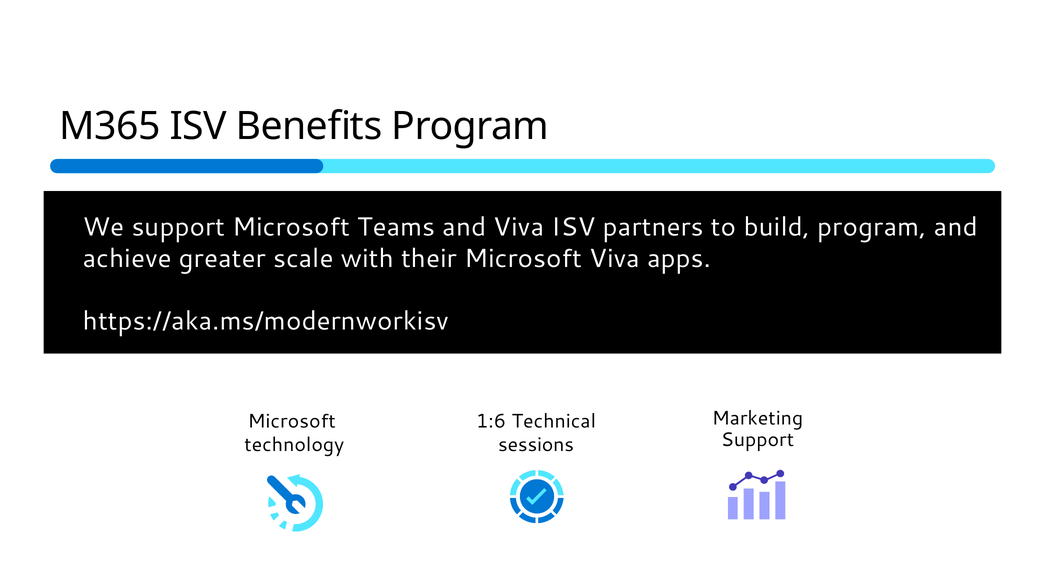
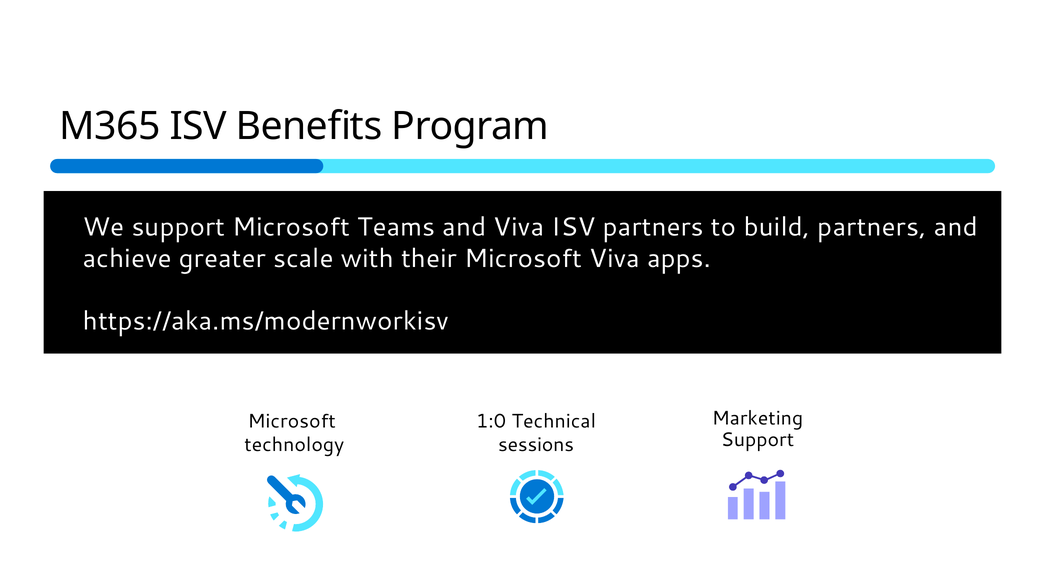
build program: program -> partners (872, 227)
1:6: 1:6 -> 1:0 (491, 421)
